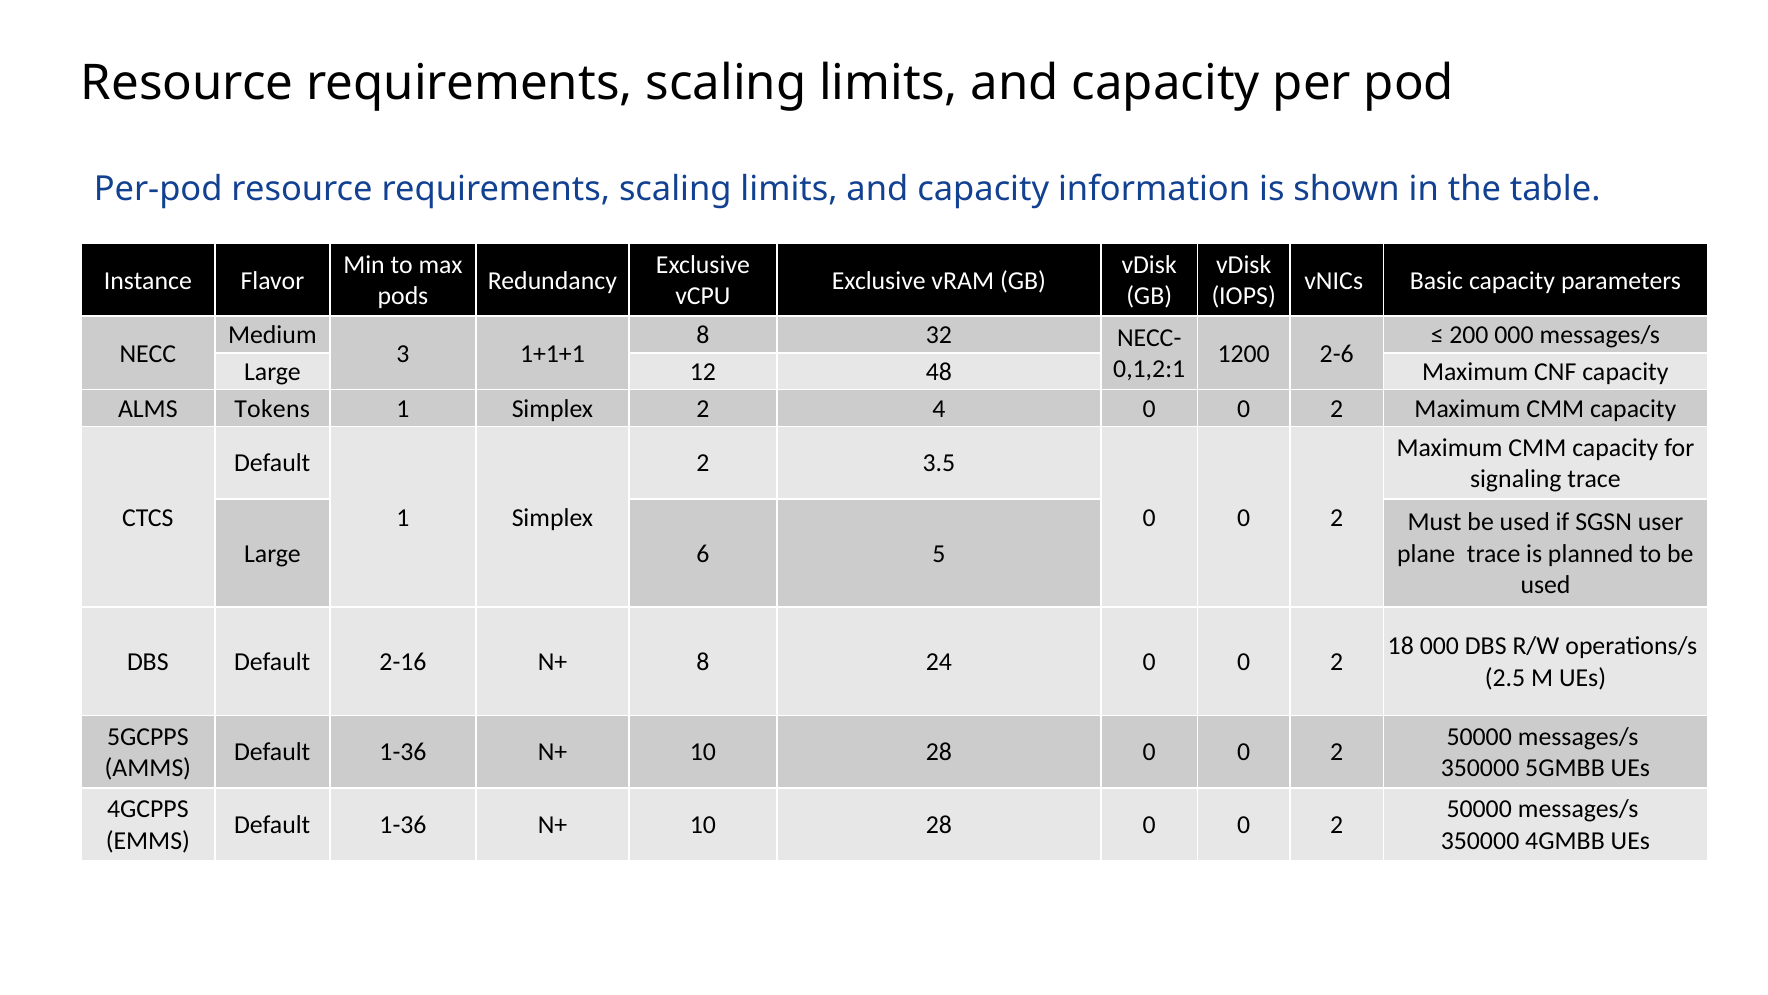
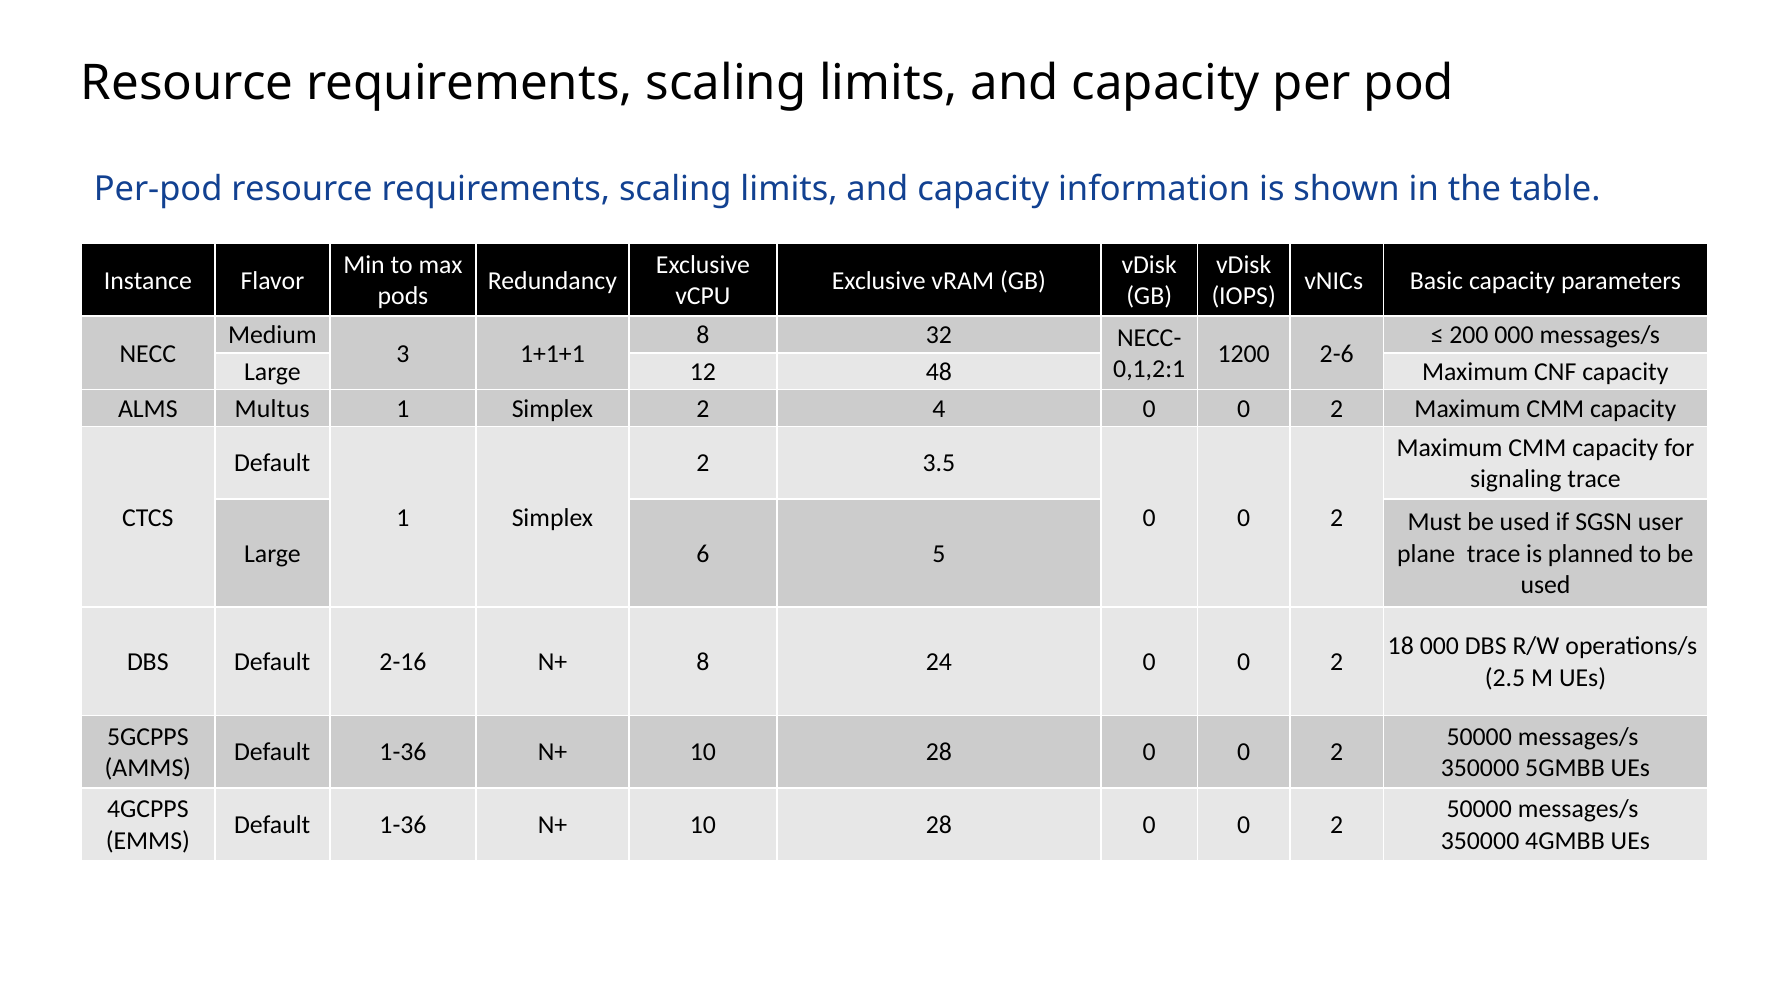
Tokens: Tokens -> Multus (272, 409)
